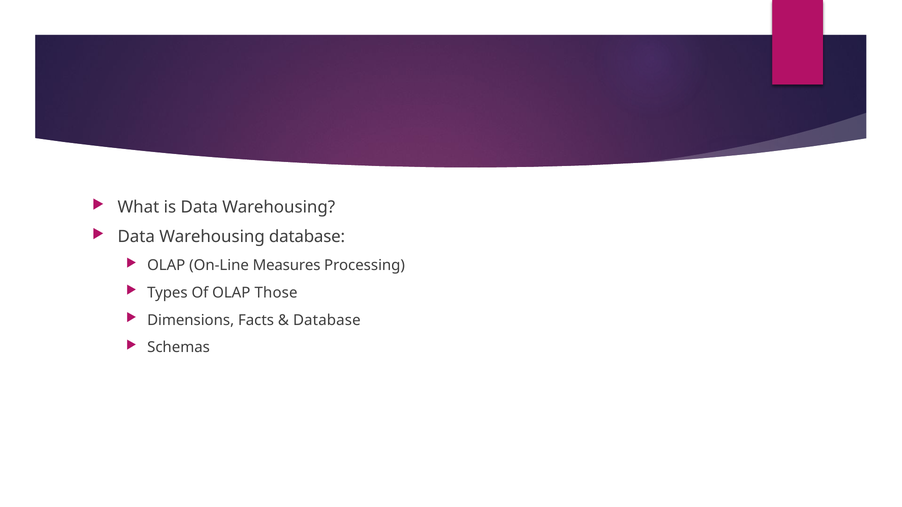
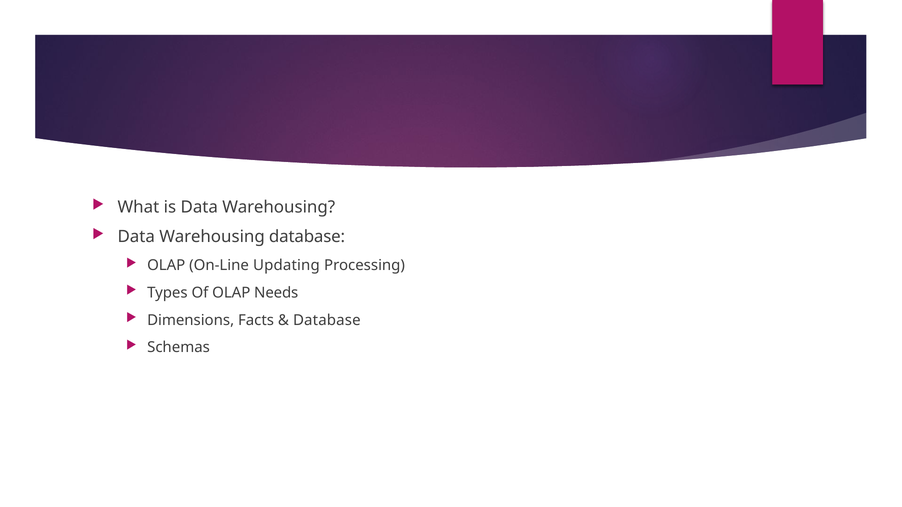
Measures: Measures -> Updating (286, 265)
Those: Those -> Needs (276, 293)
